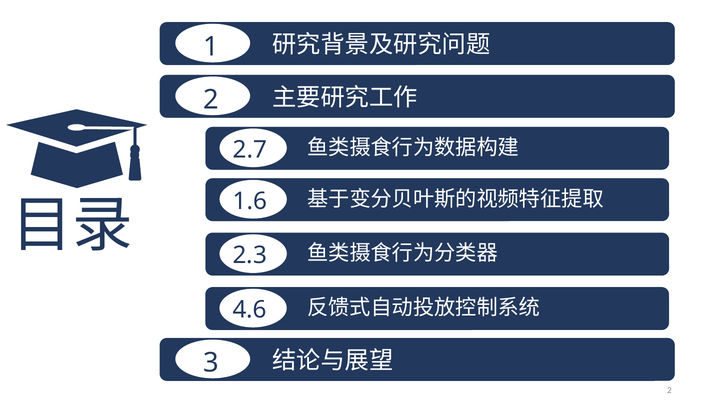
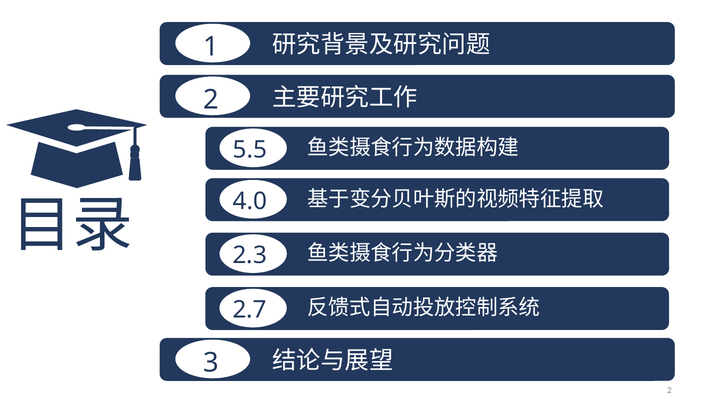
2.7: 2.7 -> 5.5 (250, 150)
1.6: 1.6 -> 4.0 (250, 201)
4.6: 4.6 -> 2.7 (250, 310)
